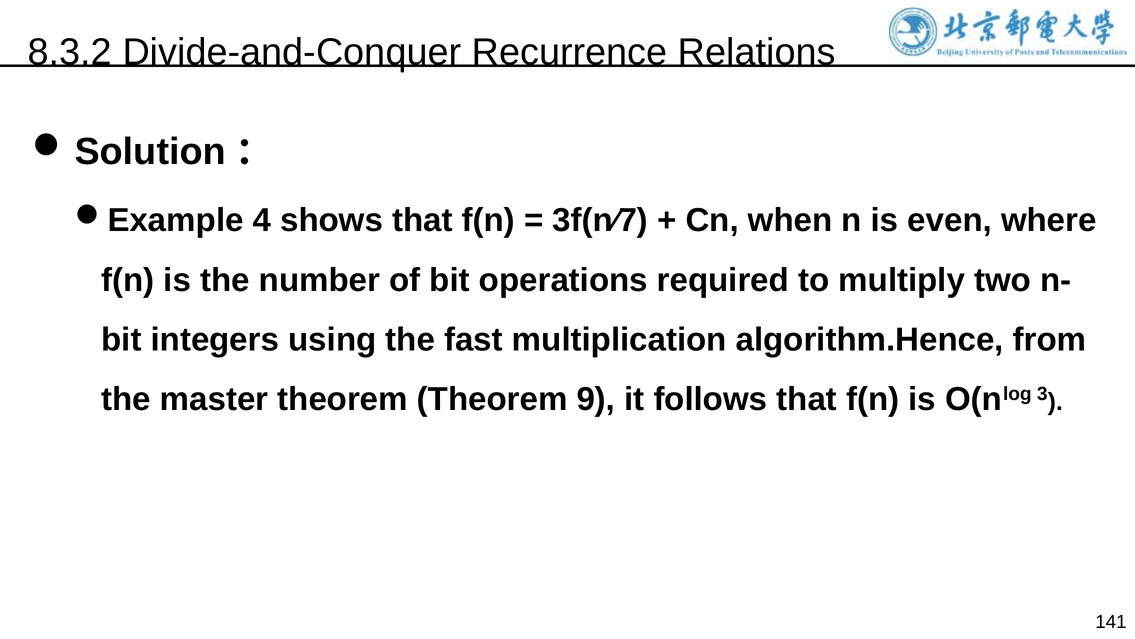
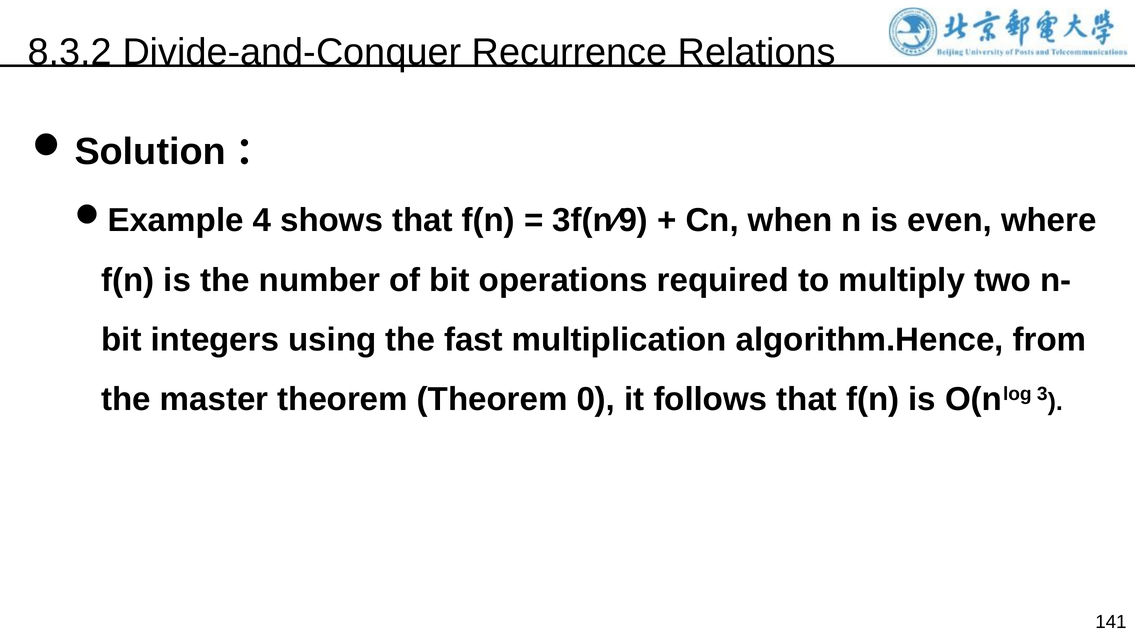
3f(n∕7: 3f(n∕7 -> 3f(n∕9 (600, 220)
9: 9 -> 0 (596, 399)
